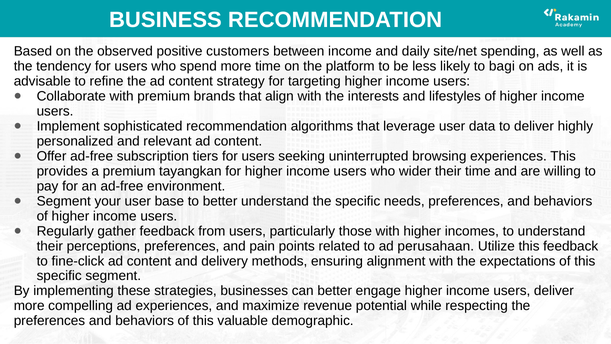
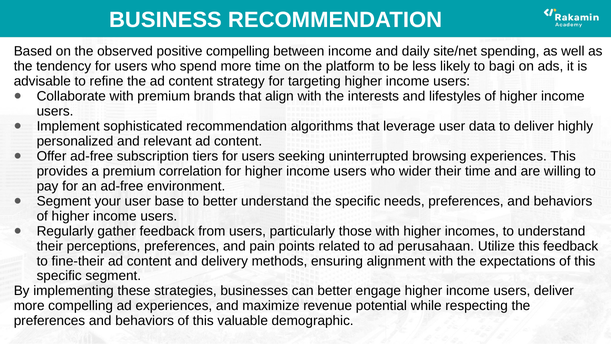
positive customers: customers -> compelling (238, 51)
tayangkan: tayangkan -> correlation (190, 171)
fine-click: fine-click -> fine-their (78, 261)
